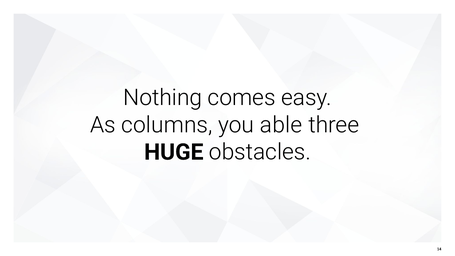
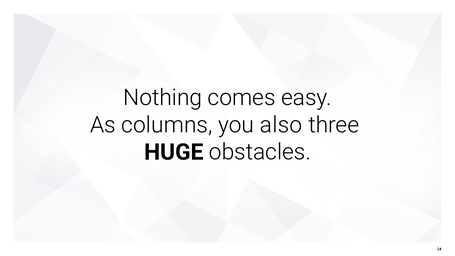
able: able -> also (281, 125)
